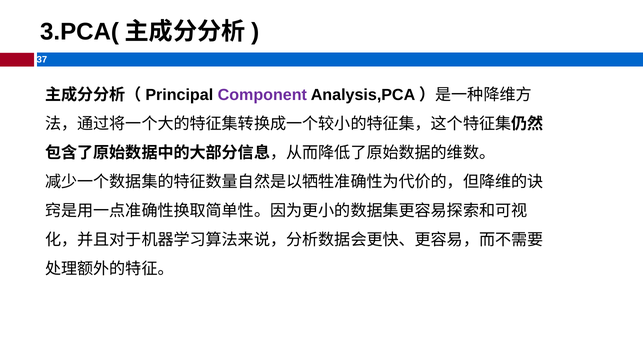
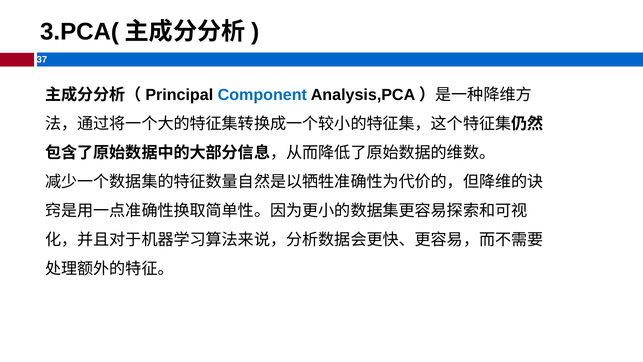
Component colour: purple -> blue (262, 95)
